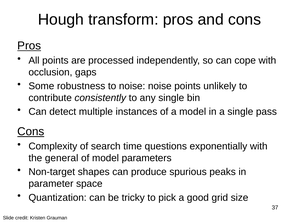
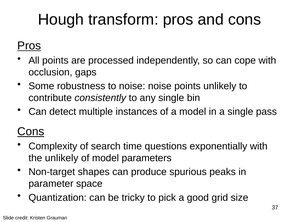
the general: general -> unlikely (62, 158)
